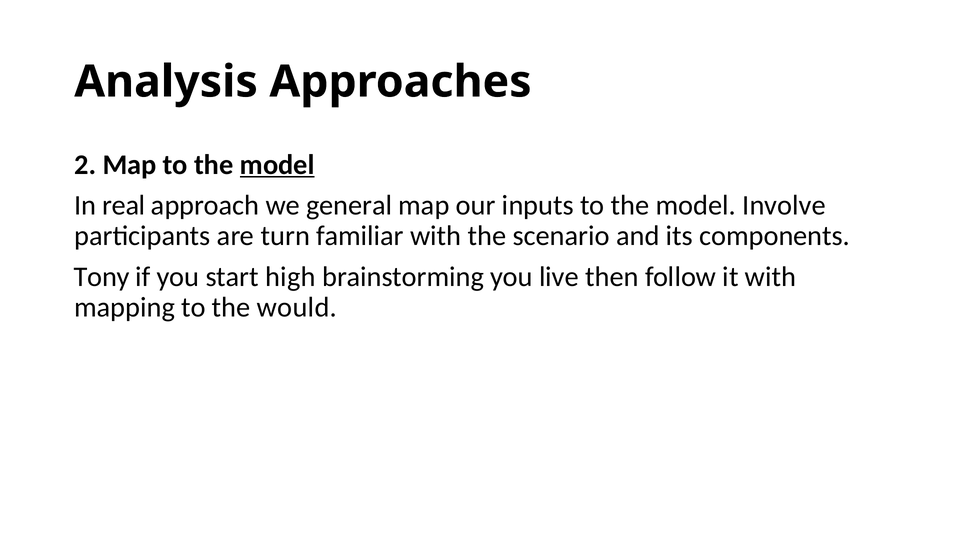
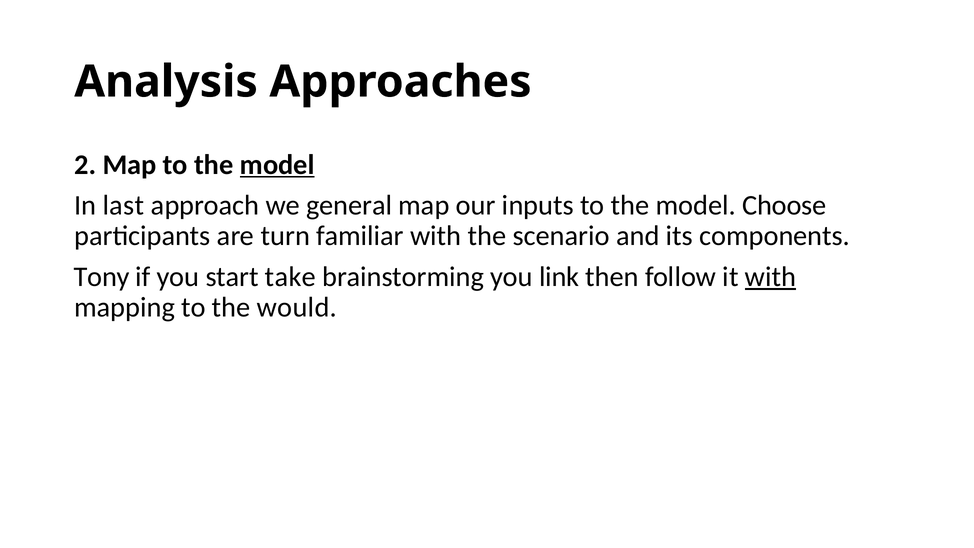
real: real -> last (123, 205)
Involve: Involve -> Choose (784, 205)
high: high -> take (290, 277)
live: live -> link (559, 277)
with underline: none -> present (771, 277)
